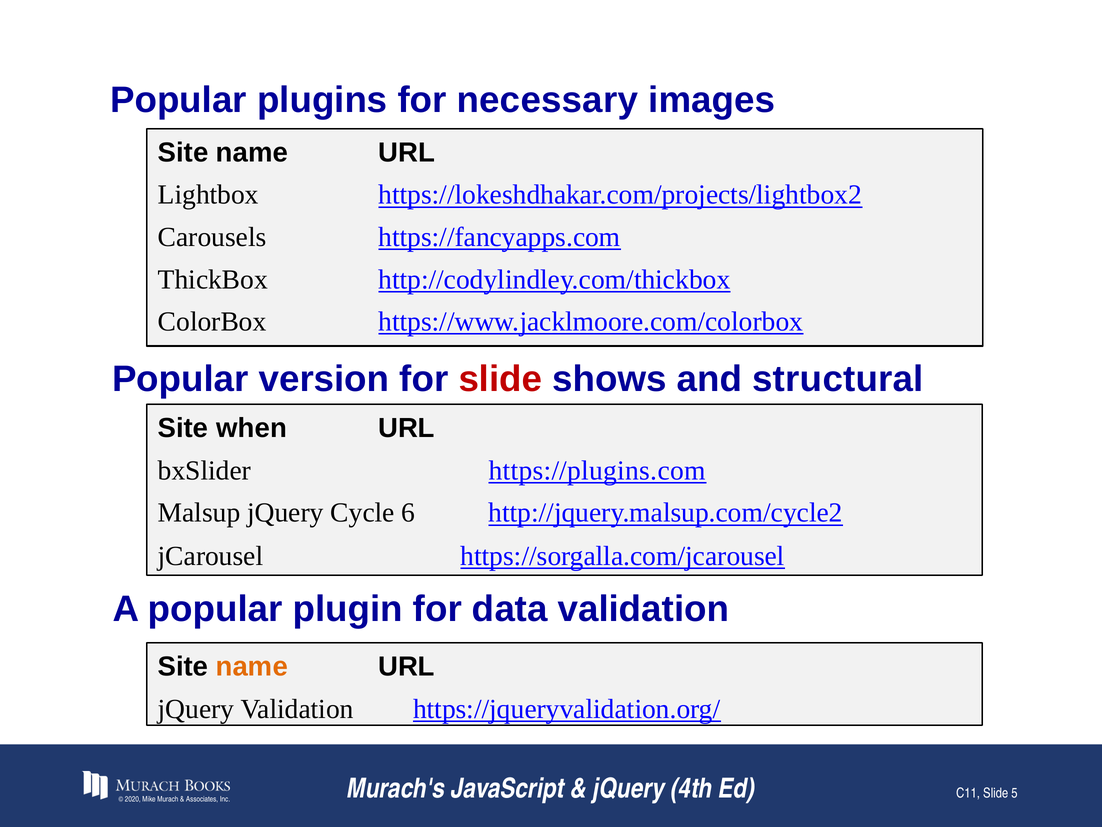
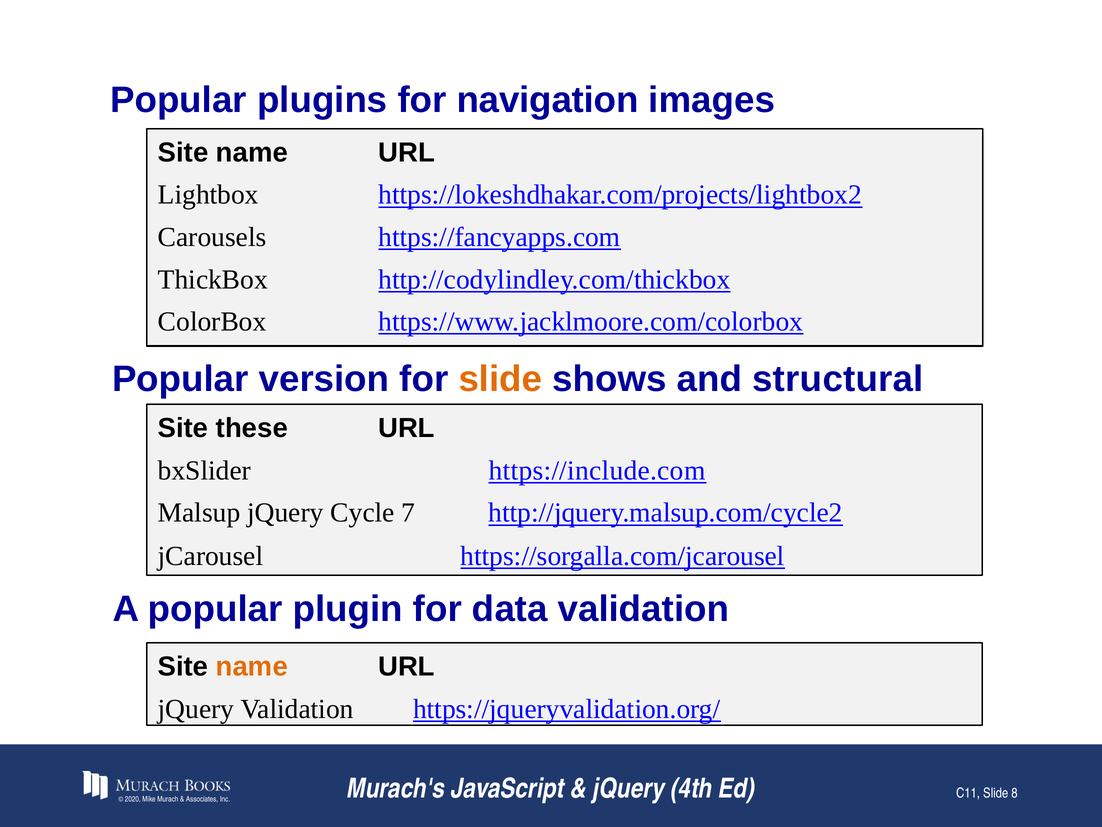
necessary: necessary -> navigation (548, 100)
slide colour: red -> orange (500, 379)
when: when -> these (252, 428)
https://plugins.com: https://plugins.com -> https://include.com (597, 470)
6: 6 -> 7 (408, 513)
5: 5 -> 8 (1014, 793)
